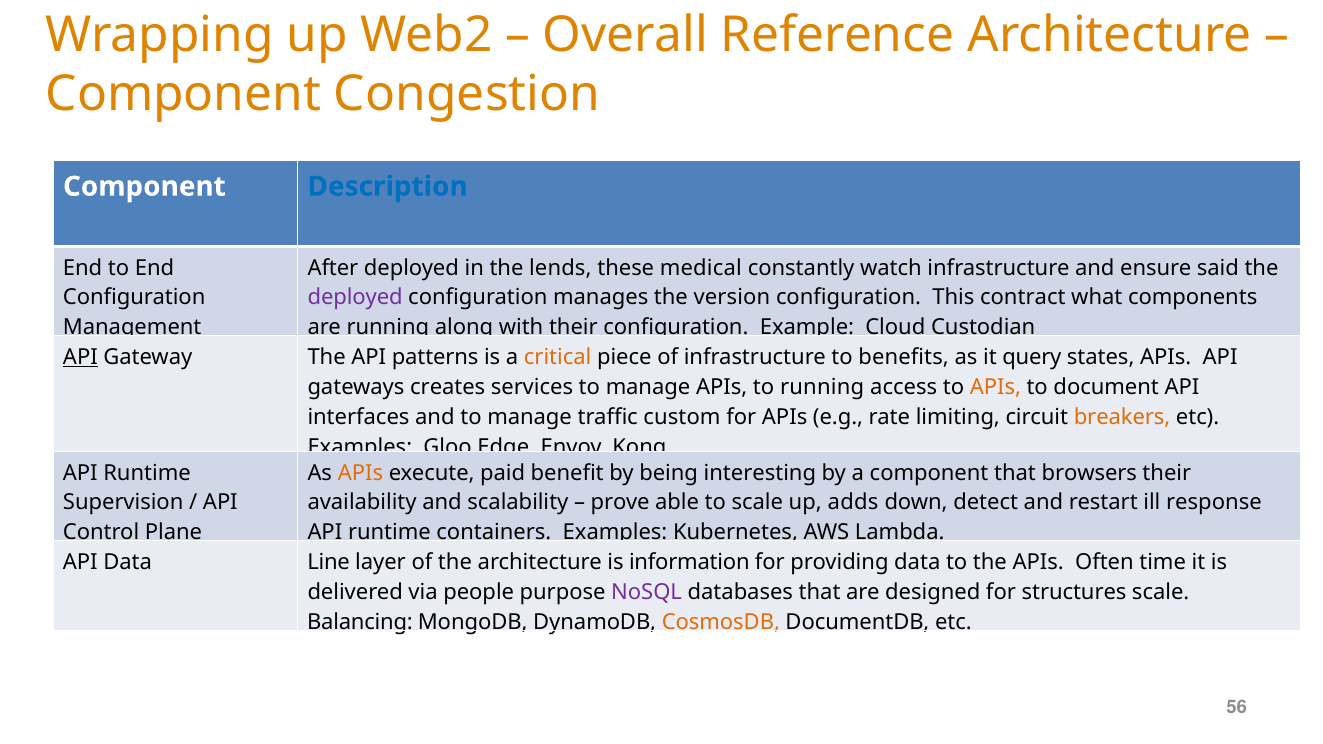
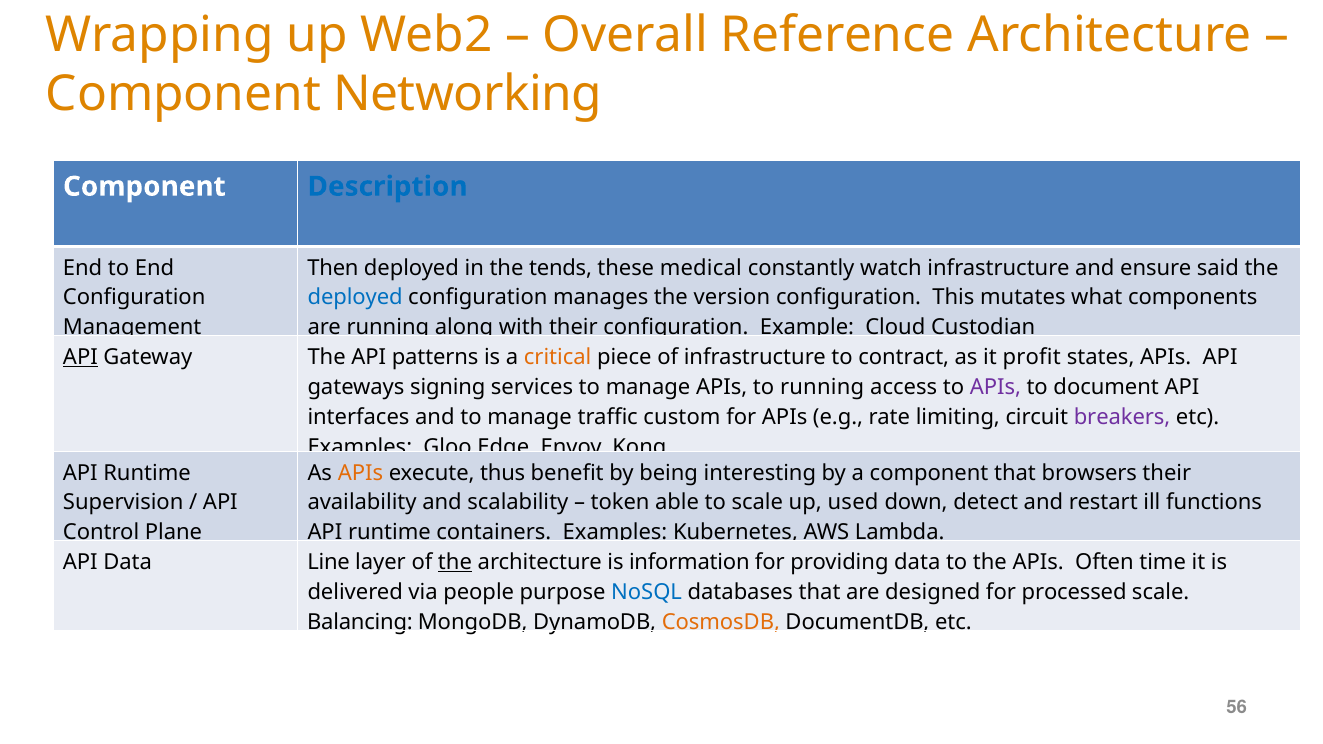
Congestion: Congestion -> Networking (468, 95)
After: After -> Then (333, 268)
lends: lends -> tends (561, 268)
deployed colour: purple -> blue (355, 298)
contract: contract -> mutates (1023, 298)
benefits: benefits -> contract (904, 357)
query: query -> profit (1032, 357)
creates: creates -> signing (448, 387)
APIs colour: orange -> purple (995, 387)
breakers colour: orange -> purple (1122, 417)
paid: paid -> thus (503, 473)
prove: prove -> token (620, 503)
adds: adds -> used (853, 503)
response: response -> functions (1214, 503)
the underline: none -> present (455, 562)
NoSQL colour: purple -> blue (647, 592)
structures: structures -> processed (1074, 592)
